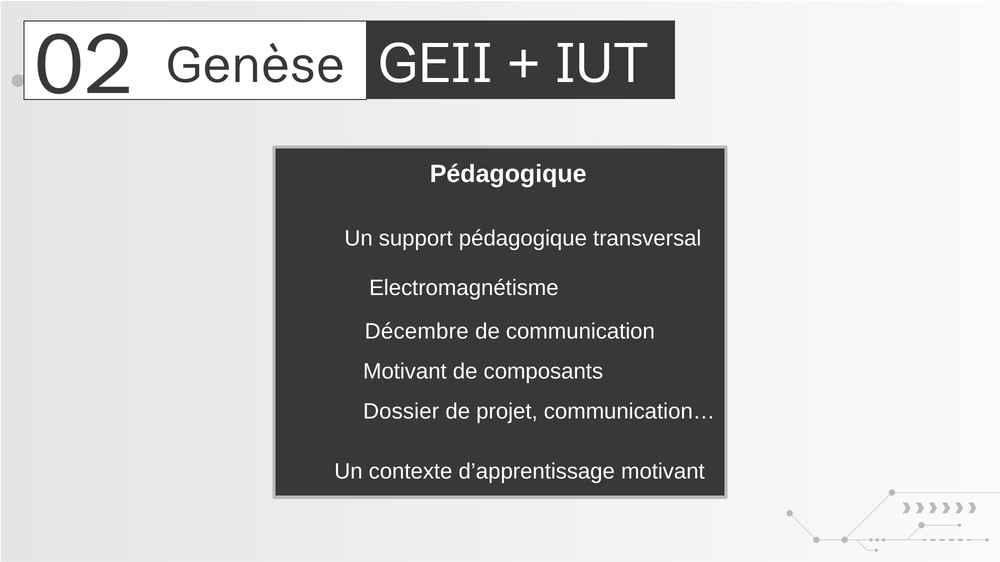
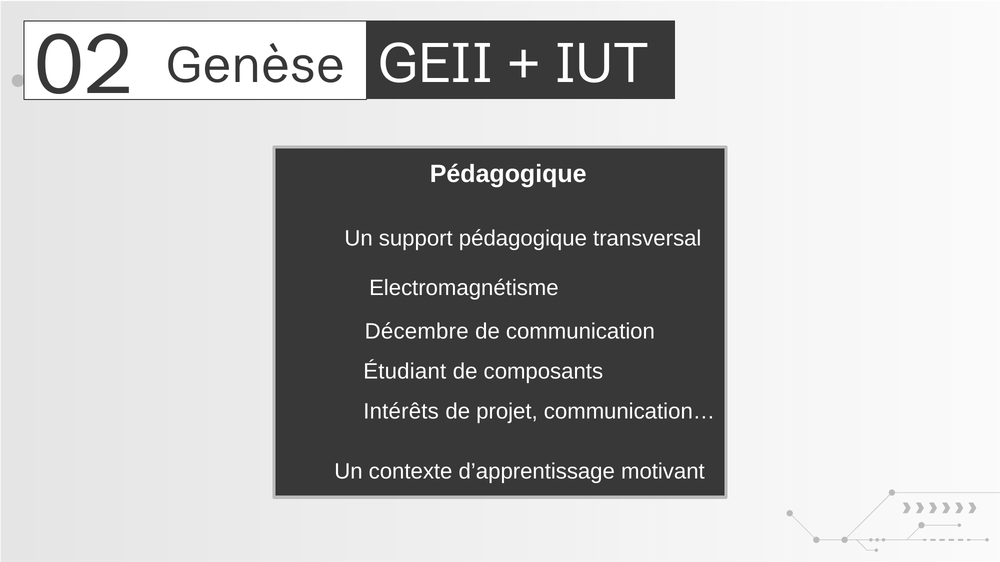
Motivant: Motivant -> Étudiant (405, 372)
Dossier: Dossier -> Intérêts (401, 412)
